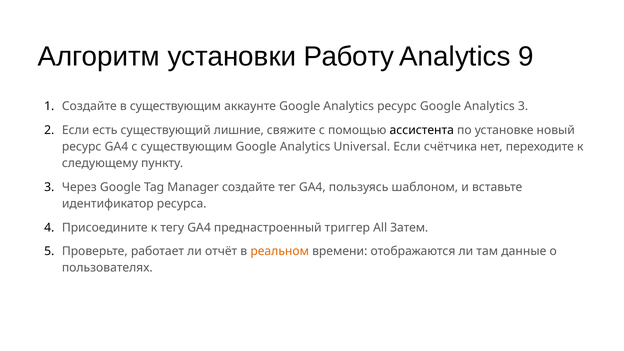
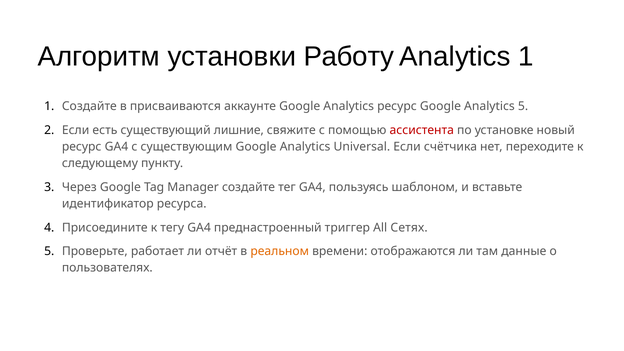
Analytics 9: 9 -> 1 (526, 56)
в существующим: существующим -> присваиваются (175, 106)
Analytics 3: 3 -> 5 (523, 106)
ассистента colour: black -> red (422, 130)
Затем: Затем -> Сетях (409, 228)
